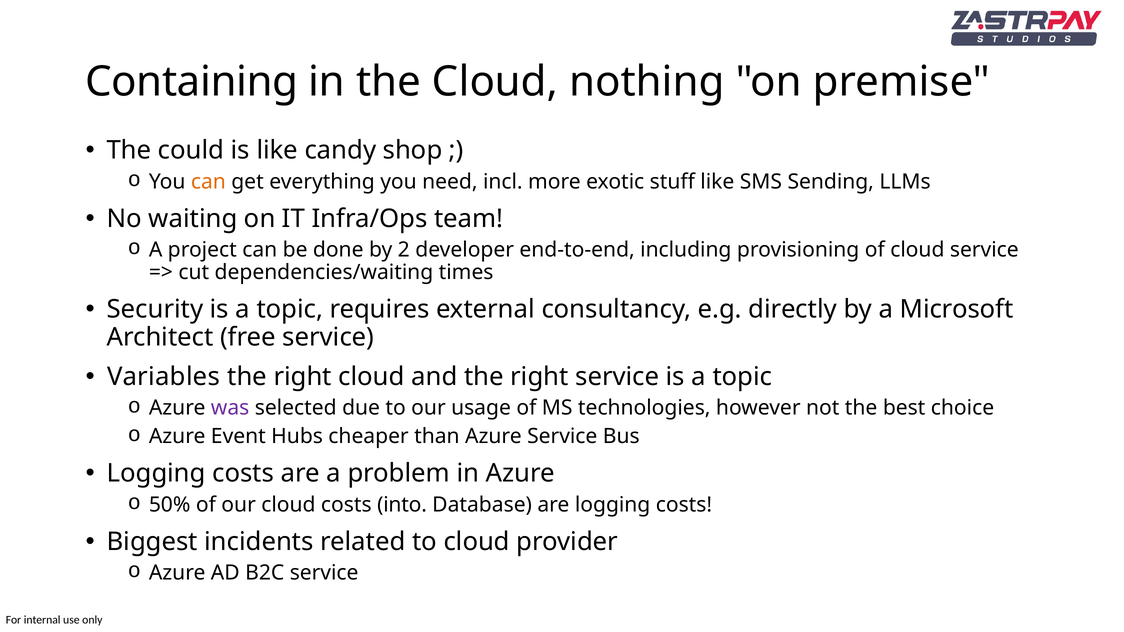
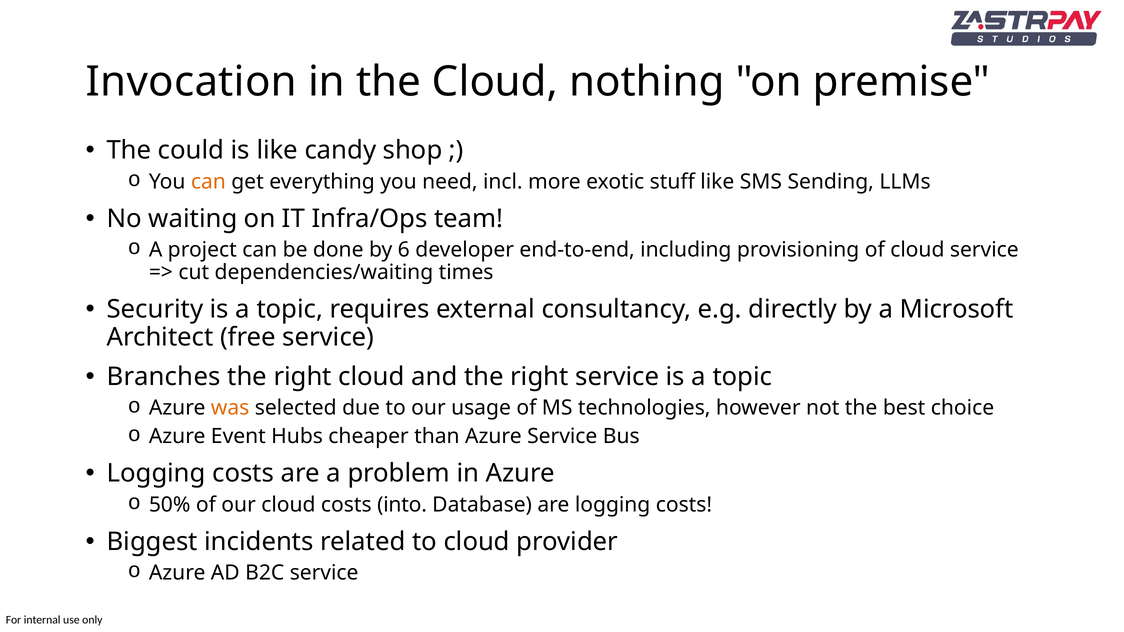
Containing: Containing -> Invocation (191, 82)
2: 2 -> 6 (404, 250)
Variables: Variables -> Branches (164, 377)
was colour: purple -> orange (230, 408)
